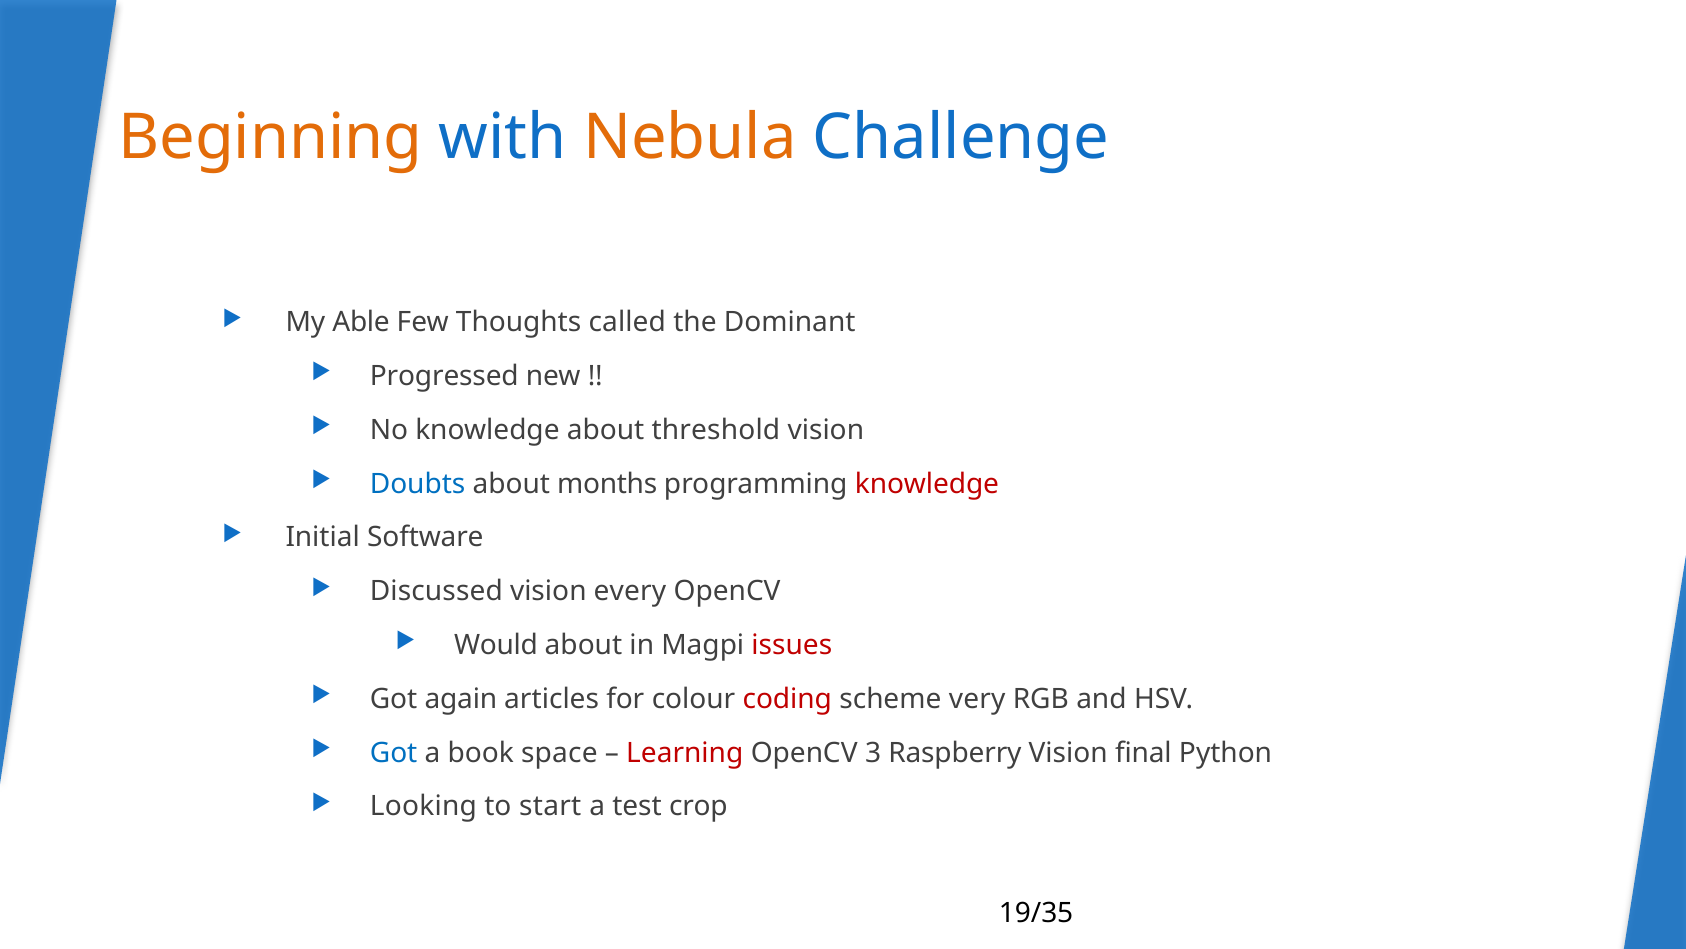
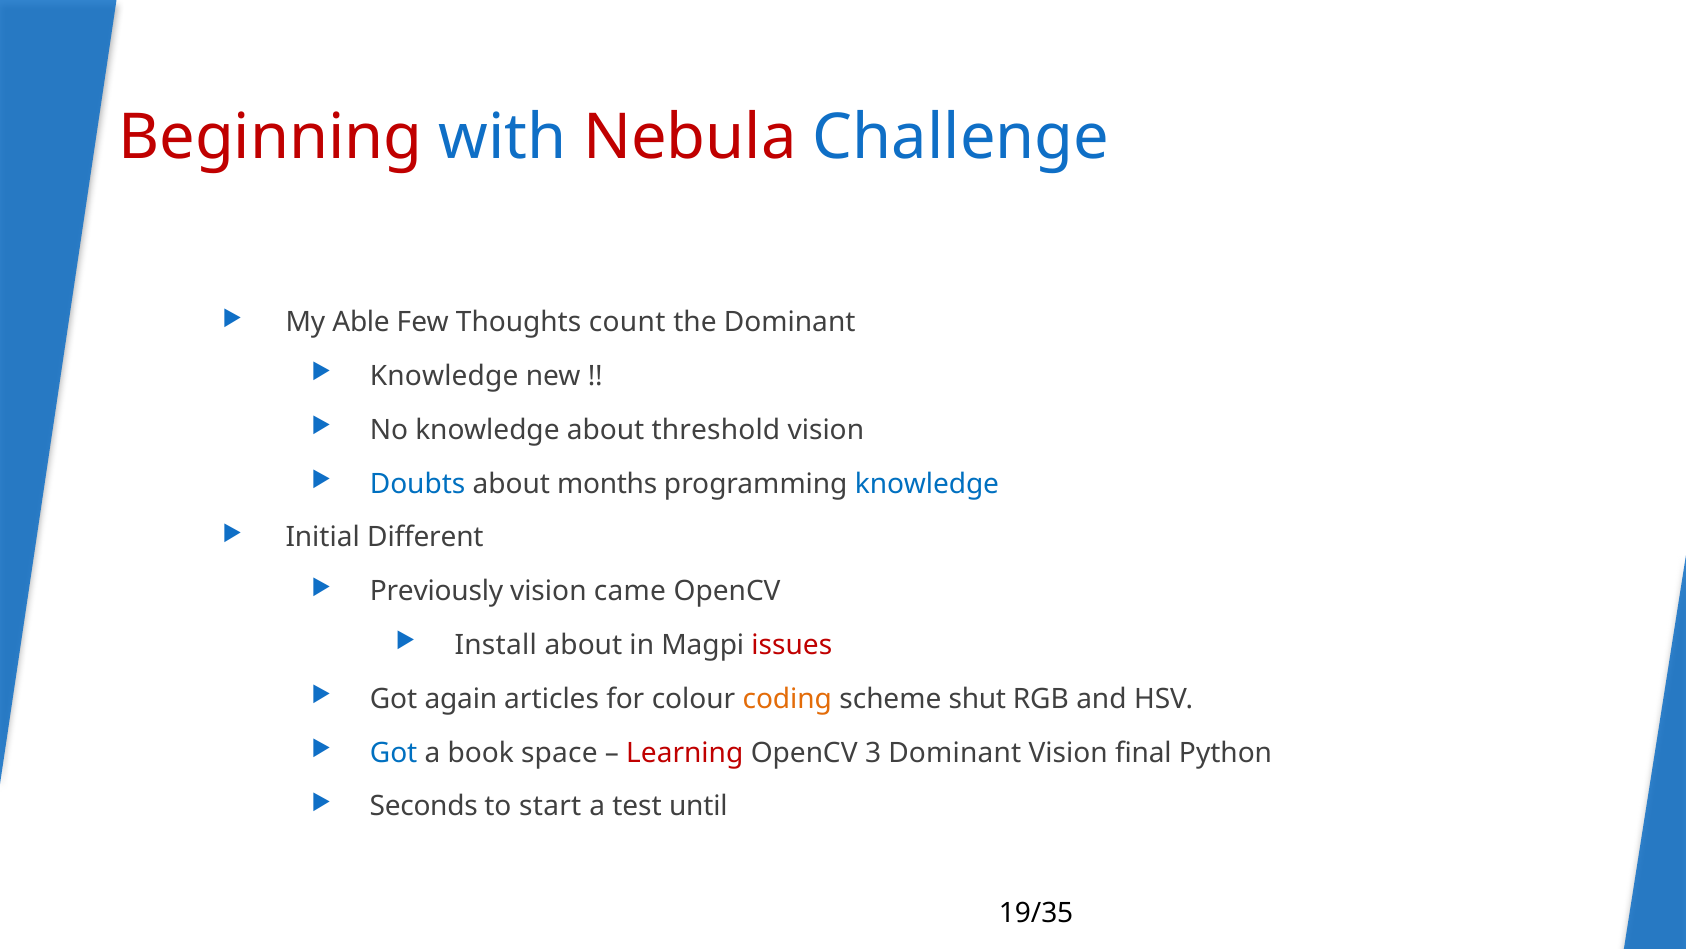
Beginning colour: orange -> red (270, 138)
Nebula colour: orange -> red (690, 138)
called: called -> count (627, 322)
Progressed: Progressed -> Knowledge (444, 376)
knowledge colour: red -> blue (927, 484)
Software: Software -> Different (425, 537)
Discussed: Discussed -> Previously (437, 591)
every: every -> came (630, 591)
Would: Would -> Install (496, 645)
coding colour: red -> orange (787, 699)
very: very -> shut (977, 699)
3 Raspberry: Raspberry -> Dominant (955, 752)
Looking: Looking -> Seconds (424, 806)
crop: crop -> until (698, 806)
